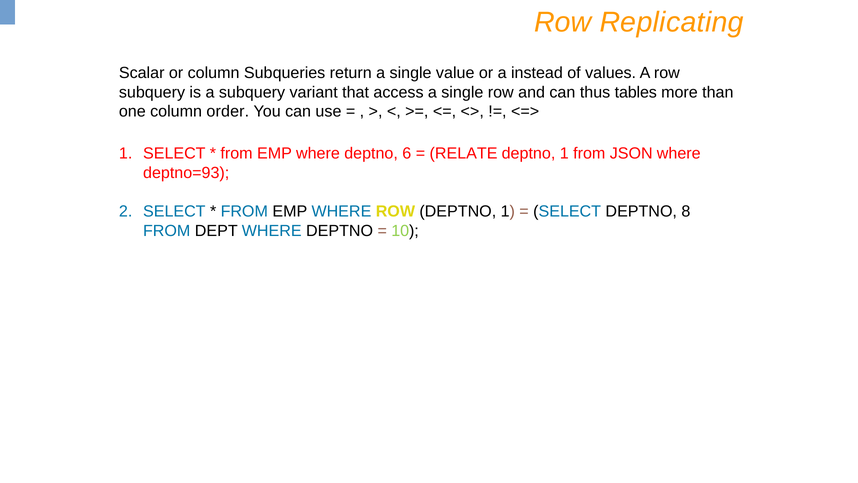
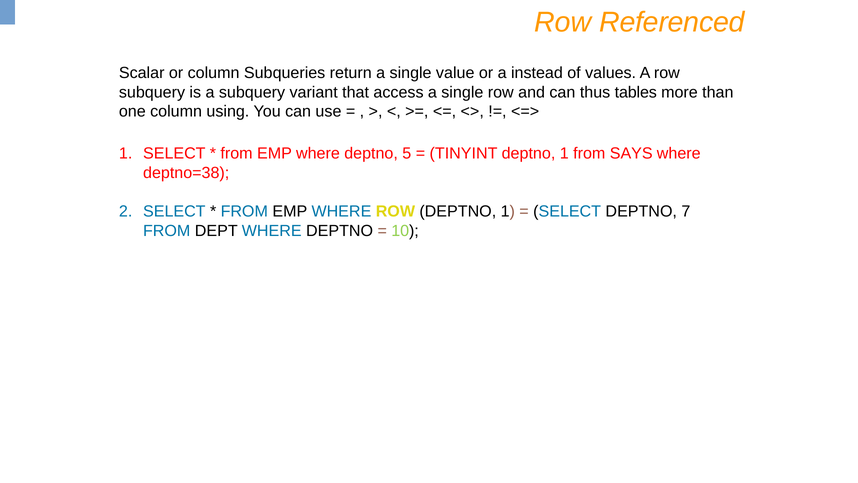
Replicating: Replicating -> Referenced (672, 22)
order: order -> using (228, 112)
6: 6 -> 5 (407, 153)
RELATE: RELATE -> TINYINT (464, 153)
JSON: JSON -> SAYS (631, 153)
deptno=93: deptno=93 -> deptno=38 (186, 173)
8: 8 -> 7 (686, 211)
